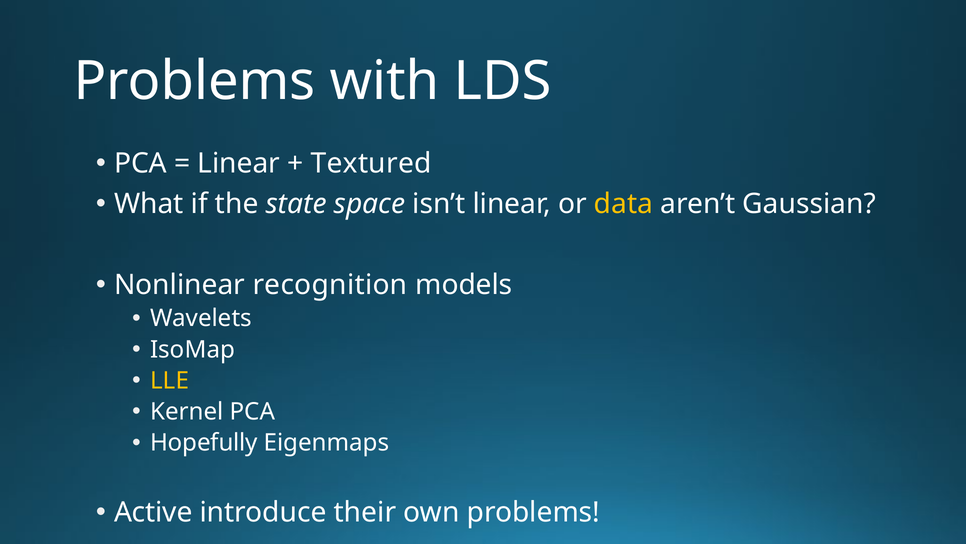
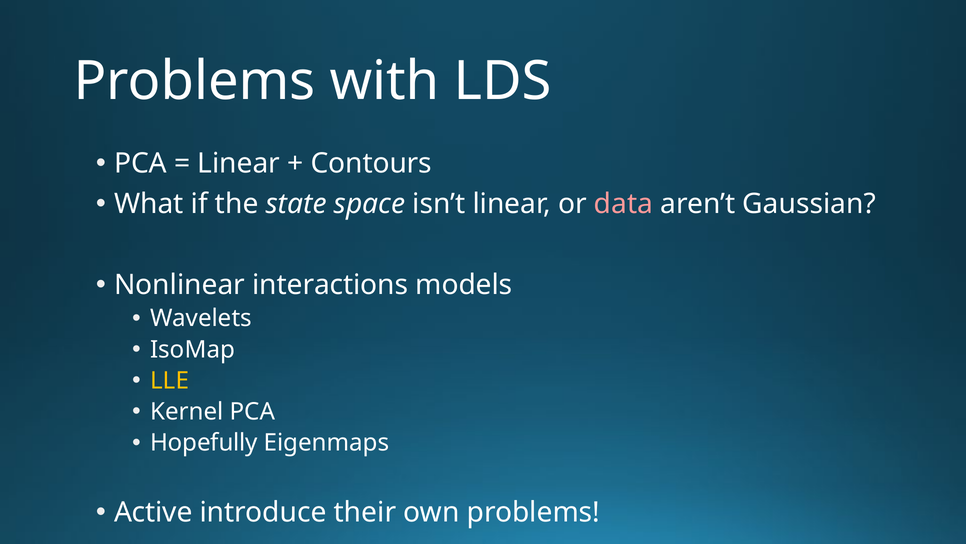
Textured: Textured -> Contours (371, 163)
data colour: yellow -> pink (624, 204)
recognition: recognition -> interactions (330, 285)
